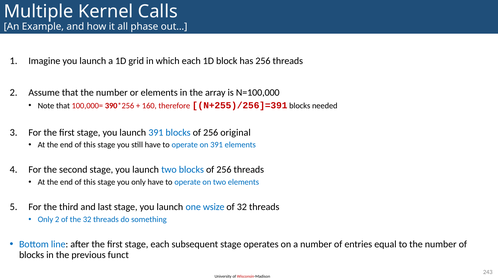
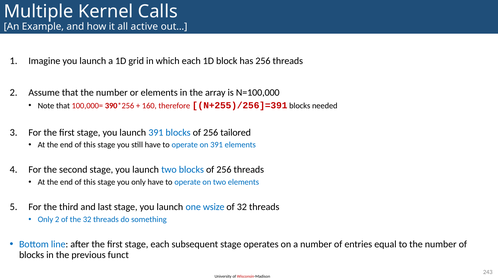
phase: phase -> active (144, 27)
original: original -> tailored (236, 133)
